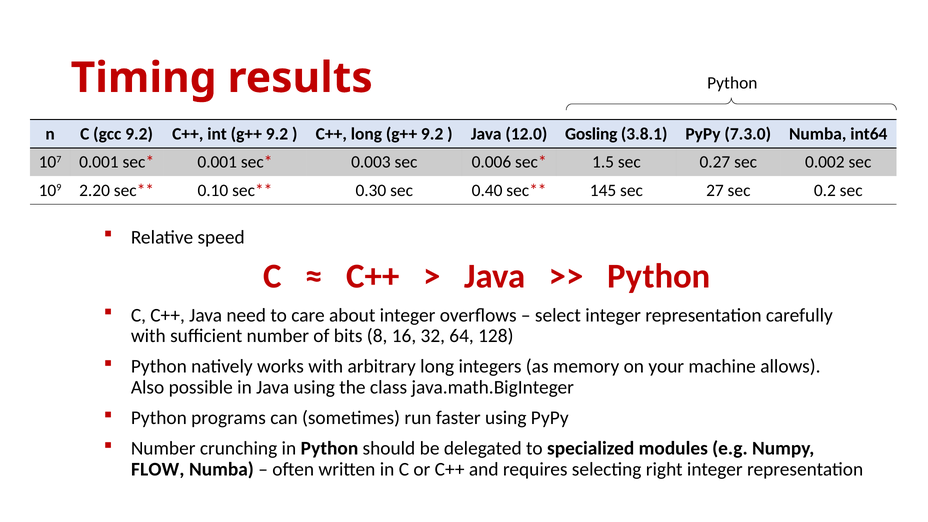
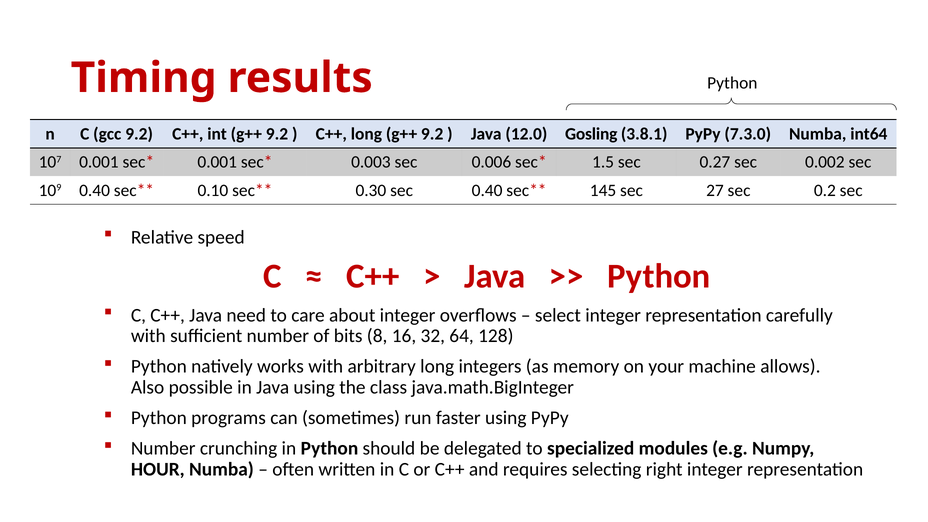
109 2.20: 2.20 -> 0.40 (95, 190)
FLOW: FLOW -> HOUR (158, 469)
